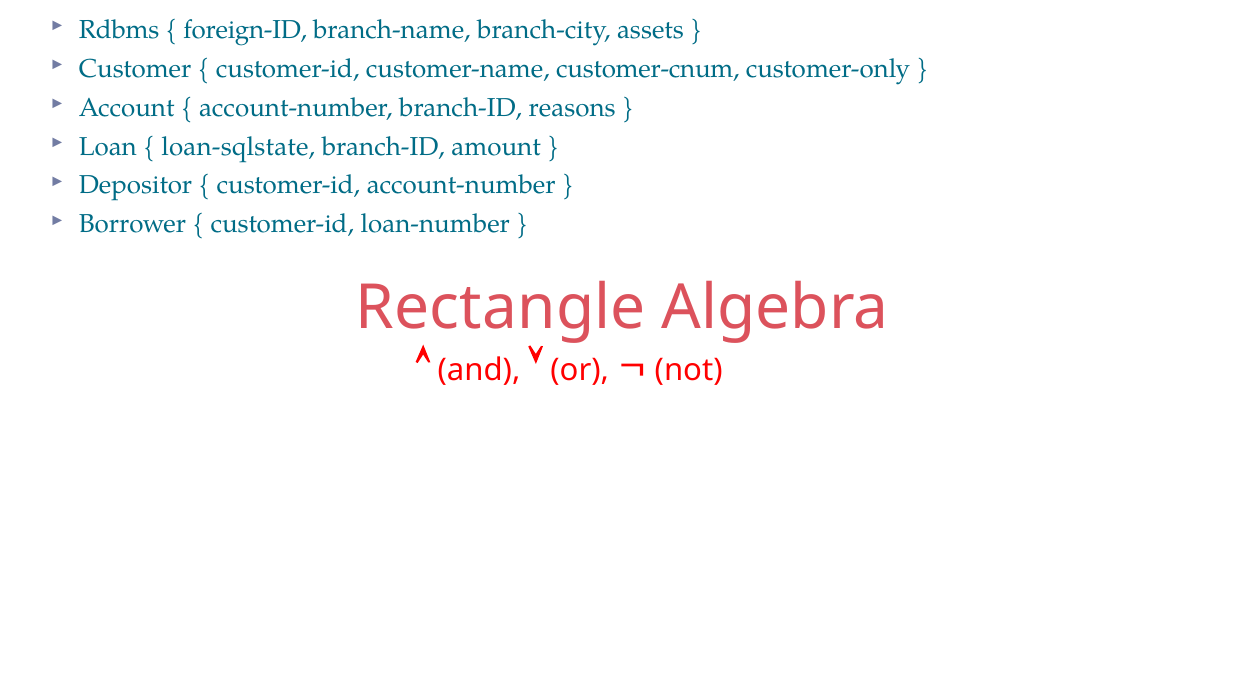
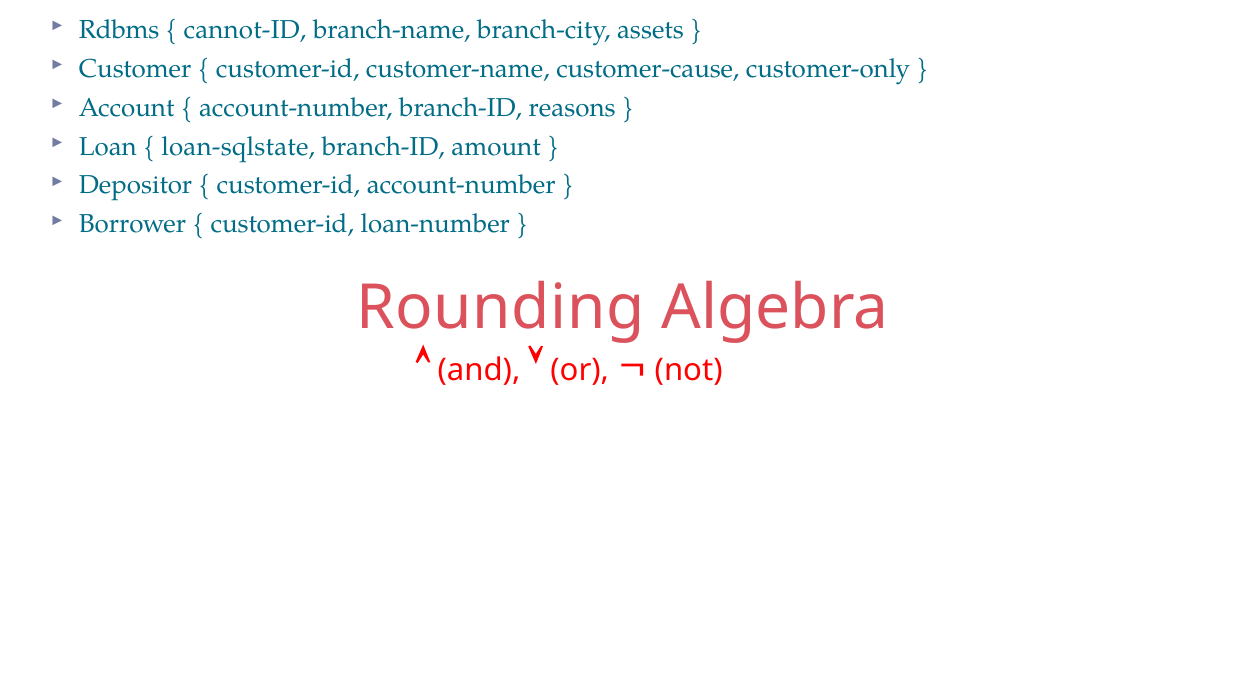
foreign-ID: foreign-ID -> cannot-ID (245, 30)
customer-cnum: customer-cnum -> customer-cause (648, 69)
Rectangle: Rectangle -> Rounding (500, 308)
